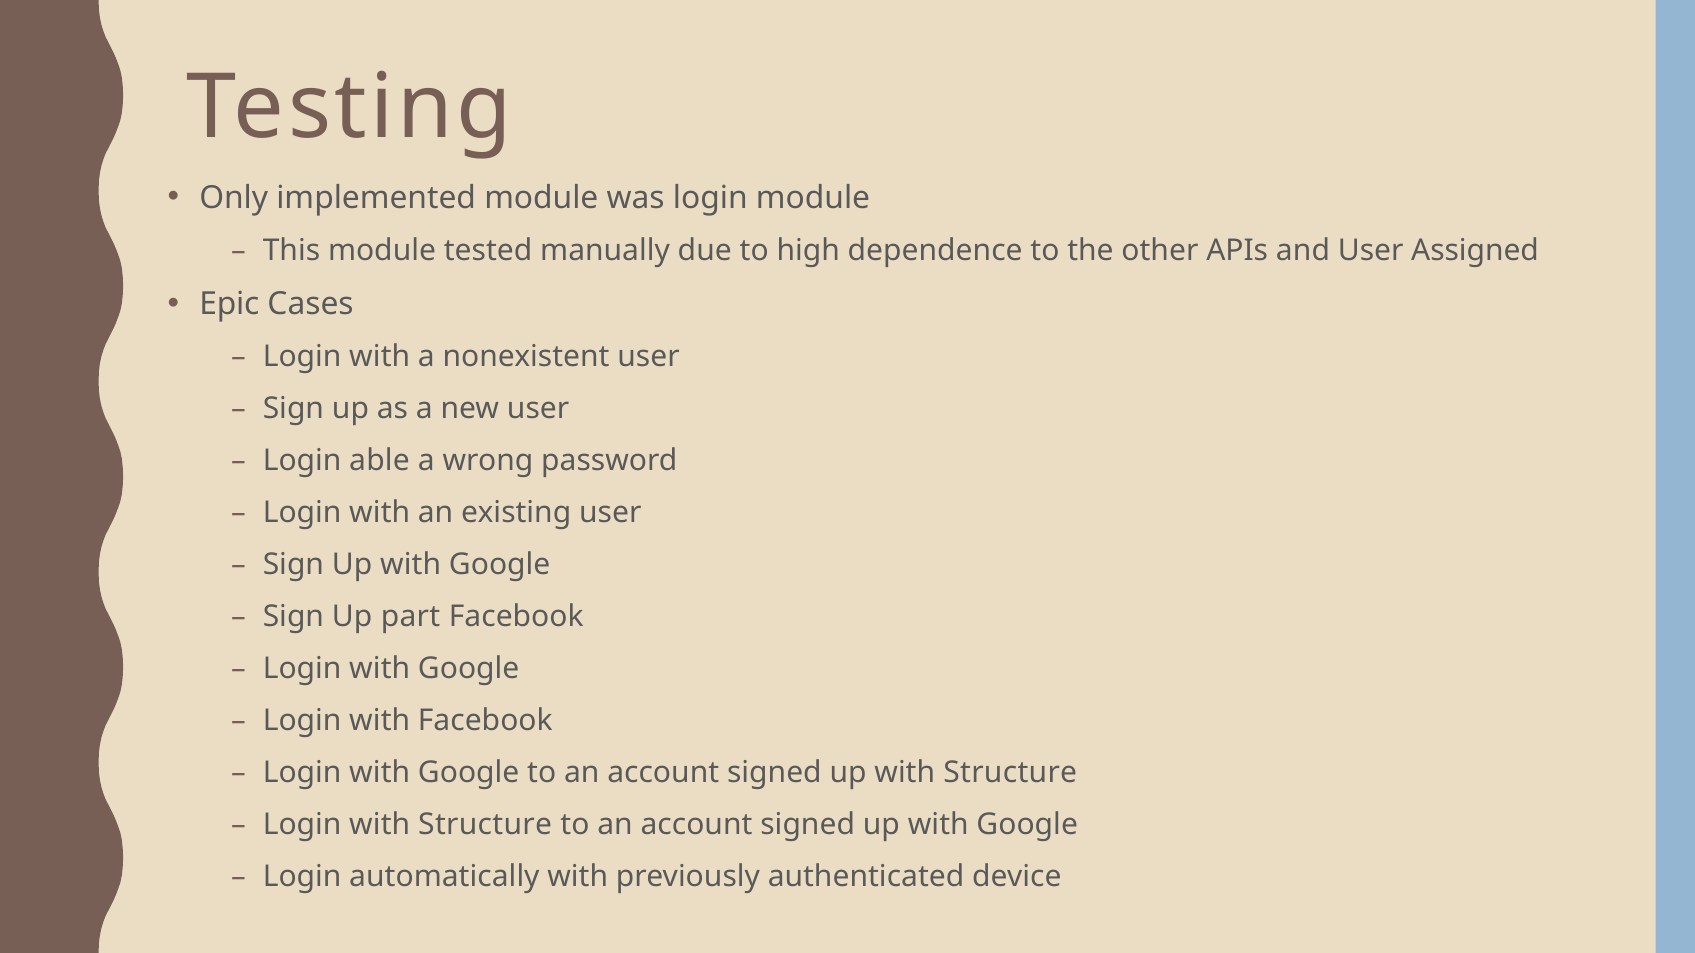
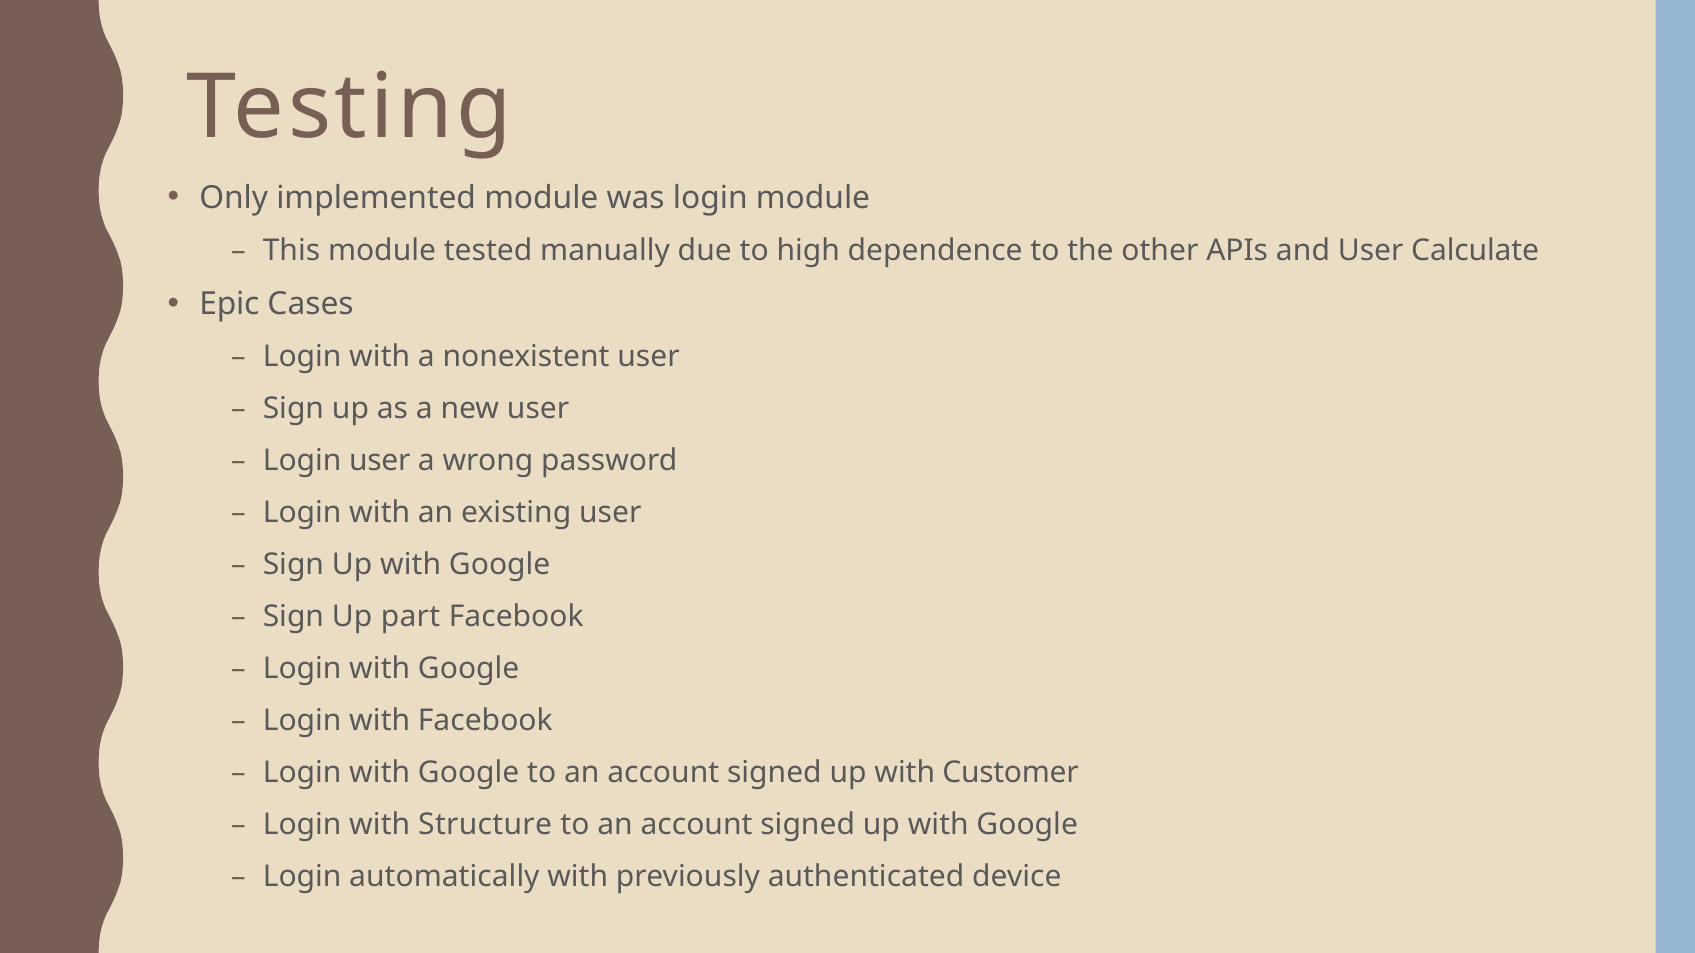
Assigned: Assigned -> Calculate (1475, 251)
Login able: able -> user (380, 461)
up with Structure: Structure -> Customer (1011, 773)
